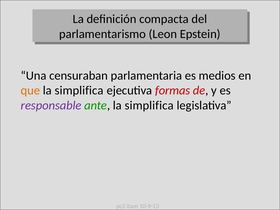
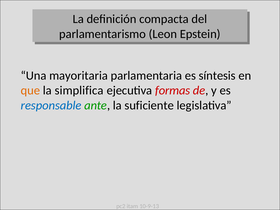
censuraban: censuraban -> mayoritaria (79, 76)
medios: medios -> síntesis (217, 76)
responsable colour: purple -> blue (51, 105)
ante la simplifica: simplifica -> suficiente (149, 105)
